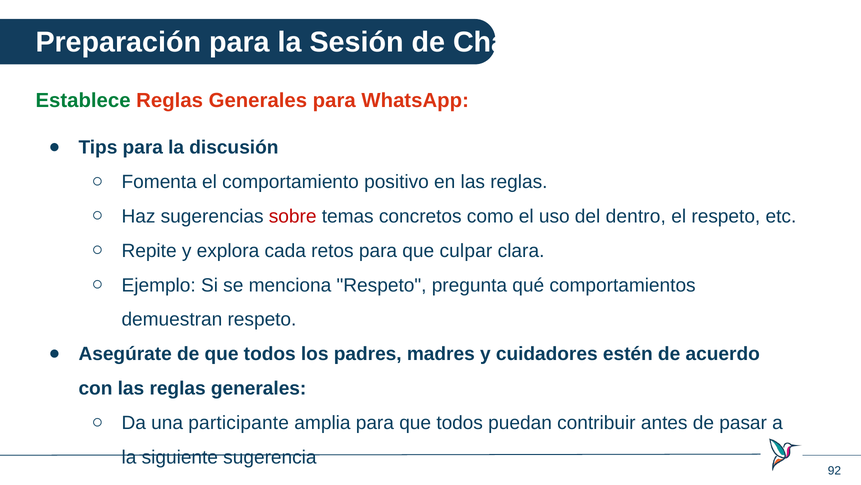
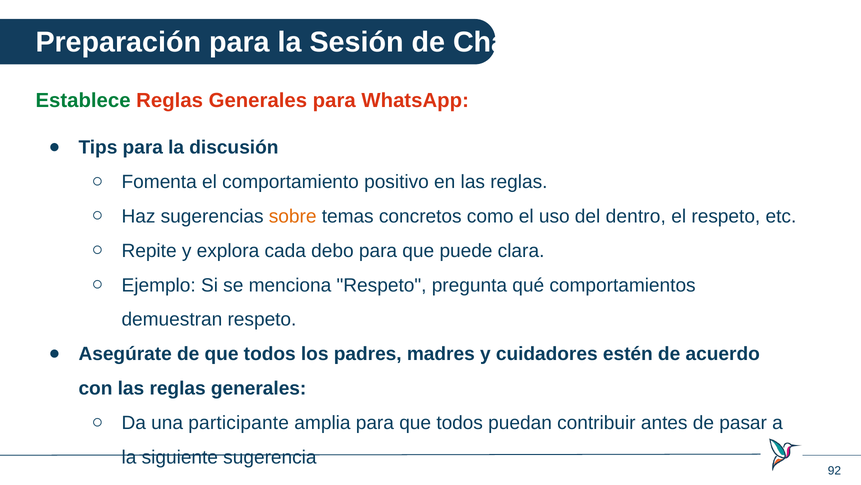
sobre colour: red -> orange (293, 216)
retos: retos -> debo (332, 250)
culpar: culpar -> puede (466, 250)
